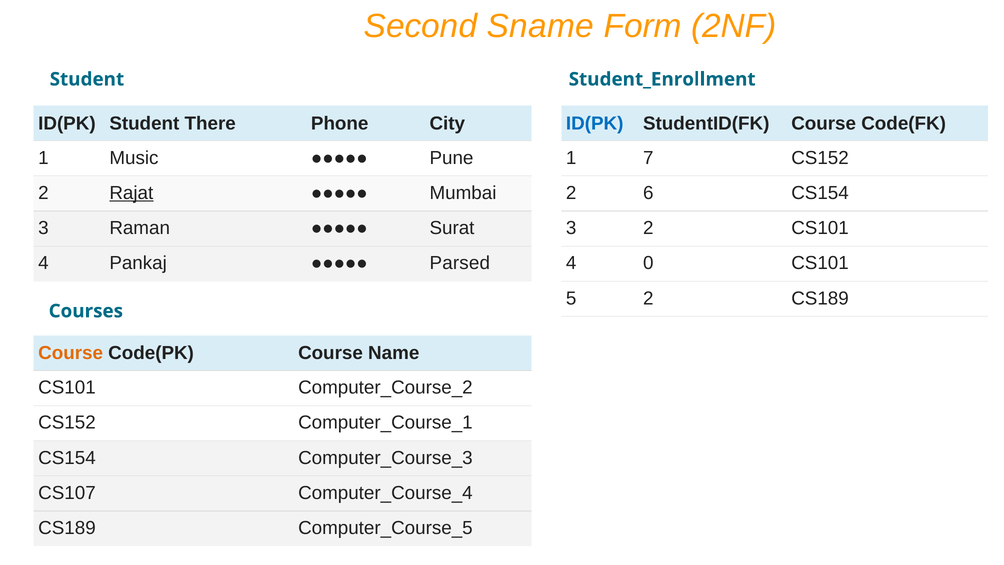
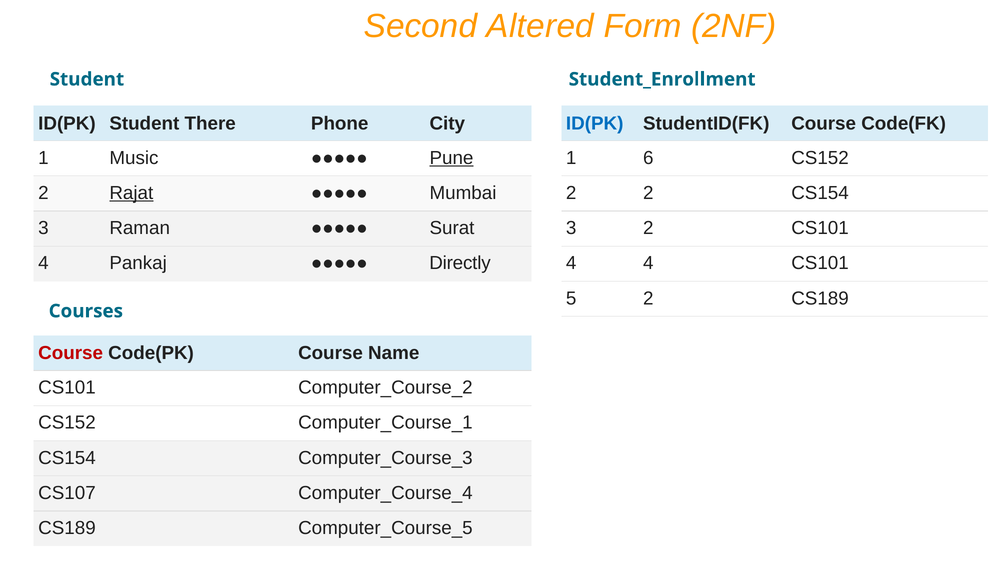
Sname: Sname -> Altered (540, 26)
Pune underline: none -> present (451, 158)
7: 7 -> 6 (648, 158)
2 6: 6 -> 2 (648, 193)
Parsed: Parsed -> Directly (460, 263)
4 0: 0 -> 4 (648, 263)
Course colour: orange -> red (71, 353)
